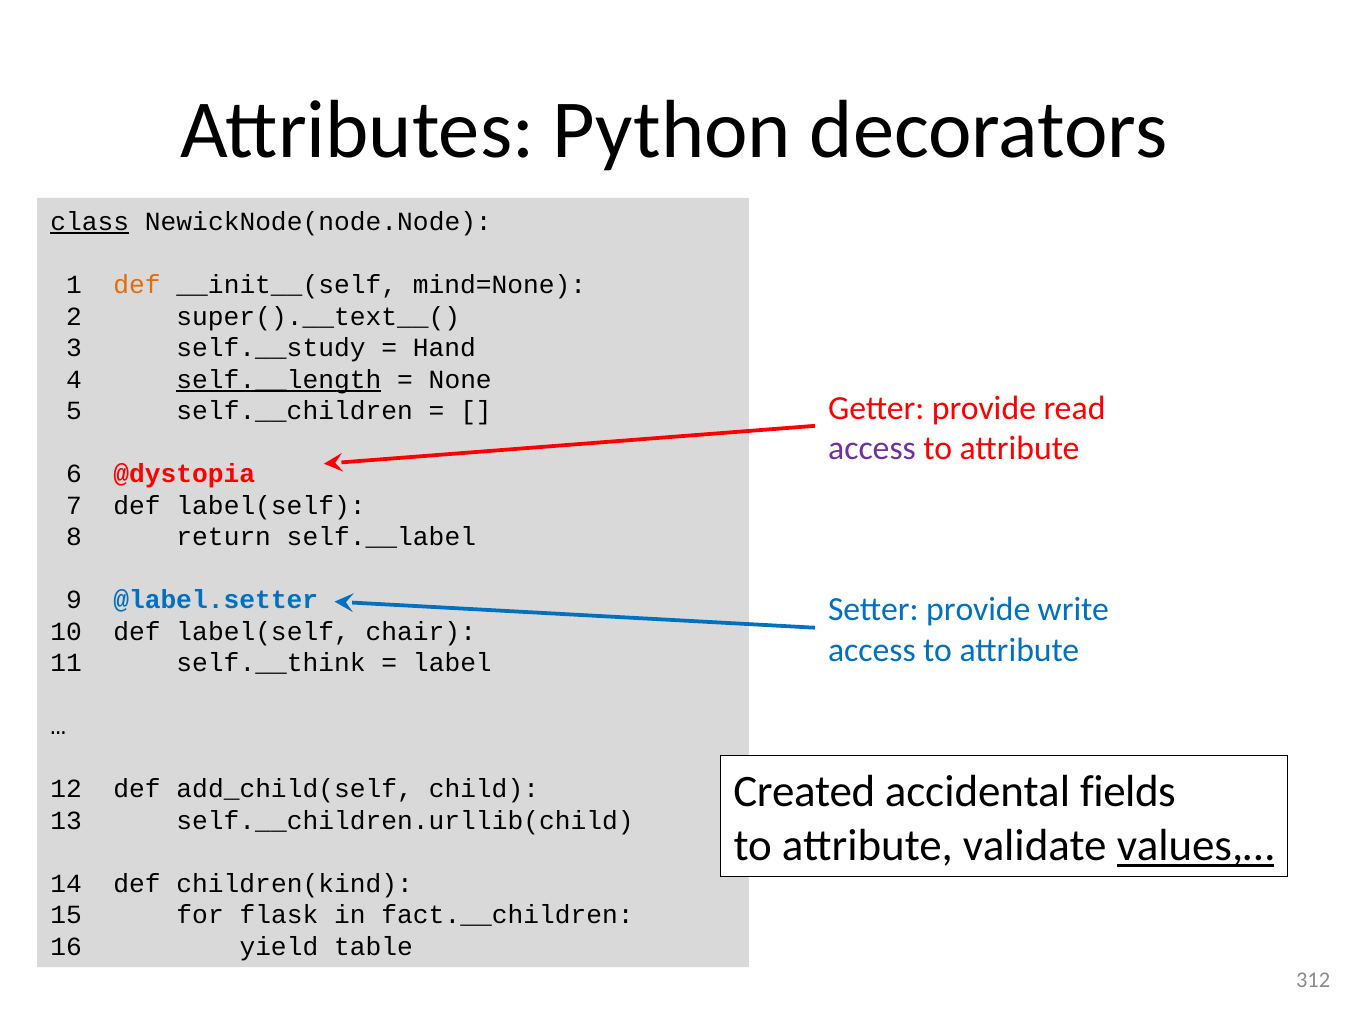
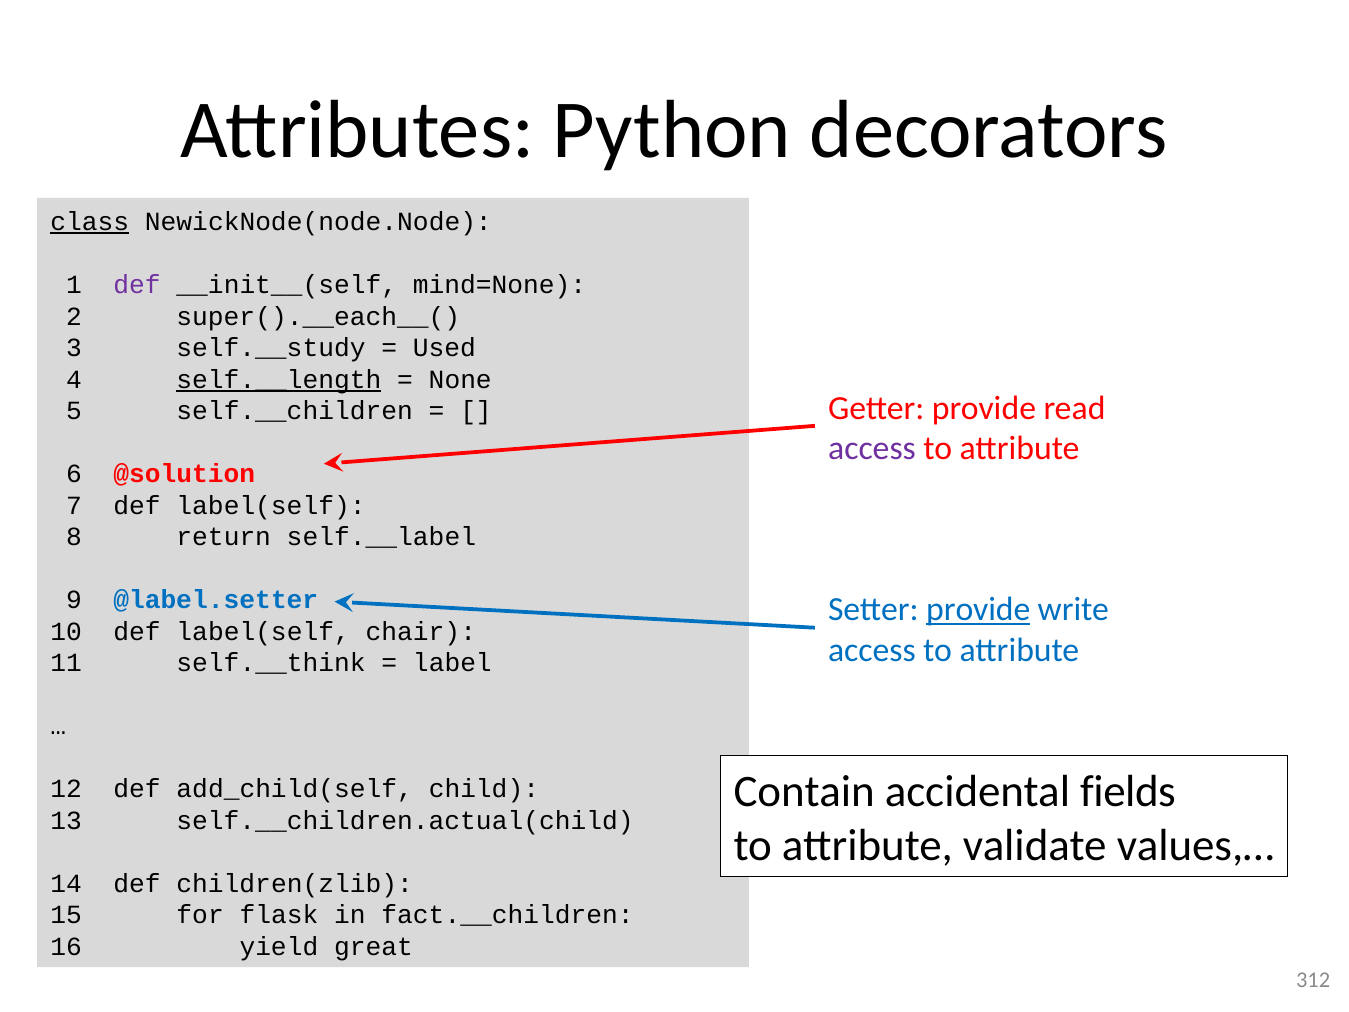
def colour: orange -> purple (137, 285)
super().__text__(: super().__text__( -> super().__each__( (318, 316)
Hand: Hand -> Used (444, 348)
@dystopia: @dystopia -> @solution (184, 474)
provide underline: none -> present (978, 610)
Created: Created -> Contain (804, 792)
self.__children.urllib(child: self.__children.urllib(child -> self.__children.actual(child (405, 820)
values,… underline: present -> none (1195, 846)
children(kind: children(kind -> children(zlib (295, 883)
table: table -> great (373, 946)
